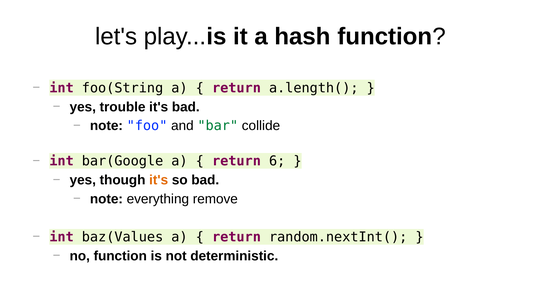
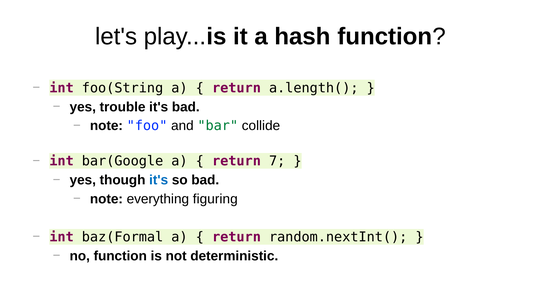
6: 6 -> 7 (277, 161)
it's colour: orange -> blue (159, 180)
remove: remove -> figuring (215, 199)
baz(Values: baz(Values -> baz(Formal (123, 236)
